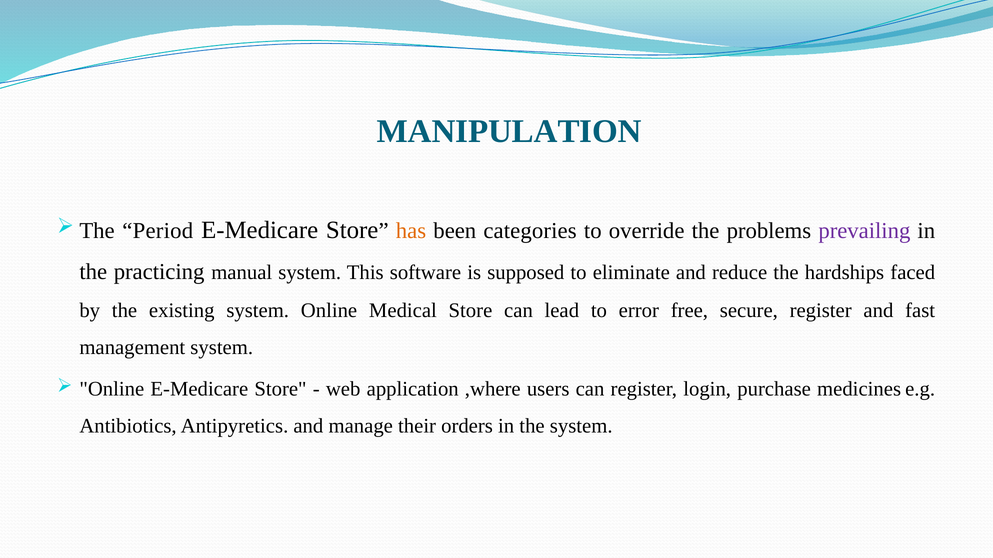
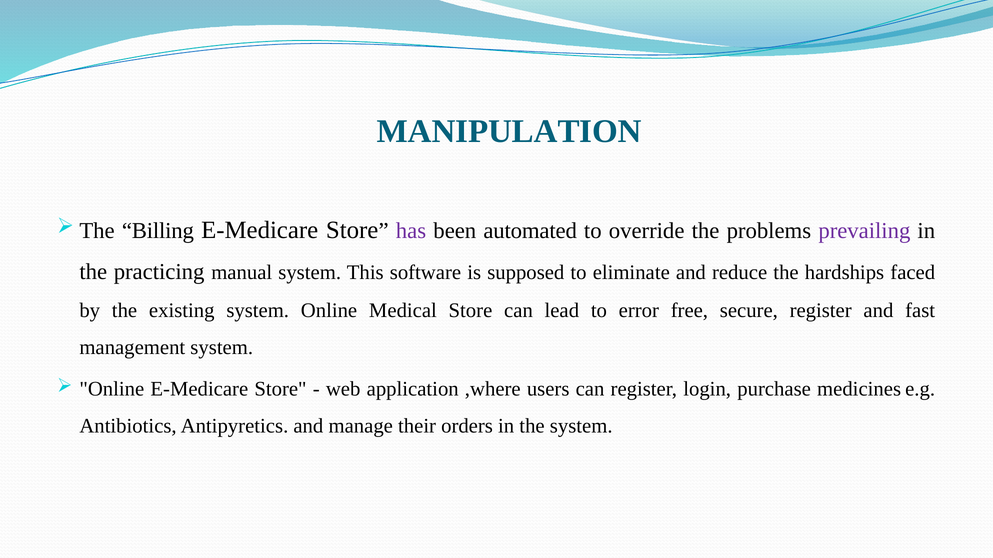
Period: Period -> Billing (158, 231)
has colour: orange -> purple (411, 231)
categories: categories -> automated (530, 231)
